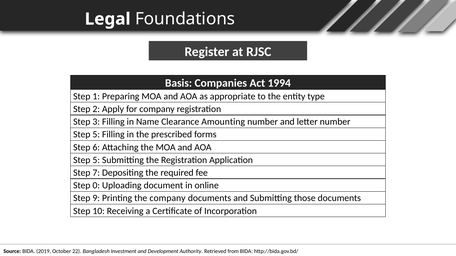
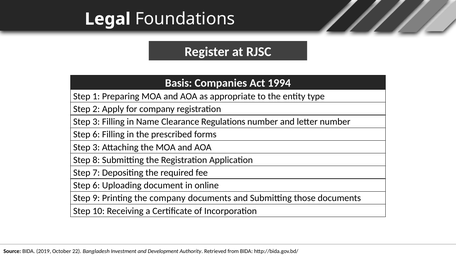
Amounting: Amounting -> Regulations (223, 122)
5: 5 -> 6 (96, 135)
6: 6 -> 3 (96, 148)
5: 5 -> 8 (96, 160)
0: 0 -> 6 (96, 186)
